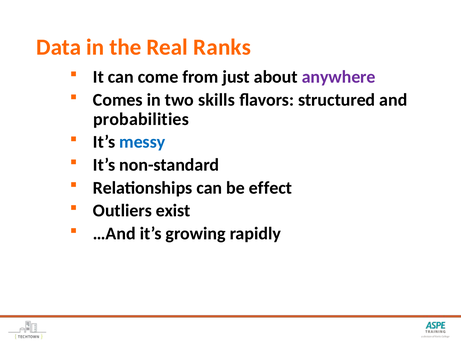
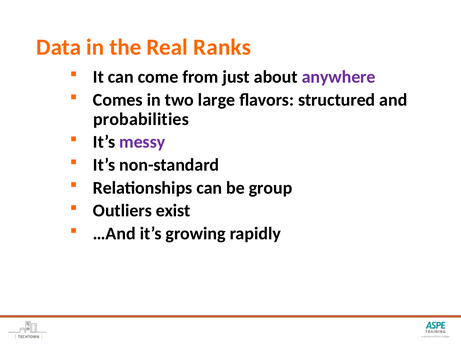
skills: skills -> large (217, 100)
messy colour: blue -> purple (142, 142)
effect: effect -> group (271, 188)
